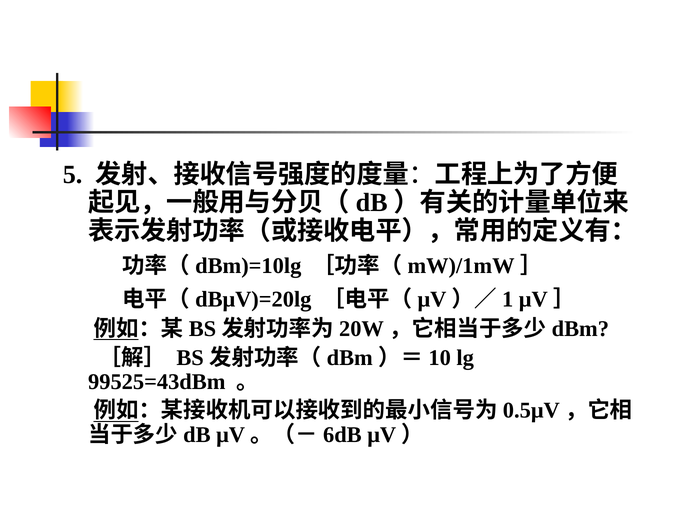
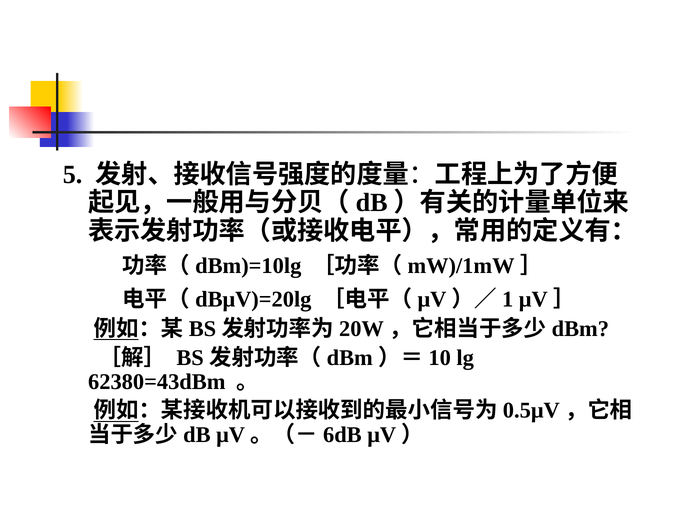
99525=43dBm: 99525=43dBm -> 62380=43dBm (157, 382)
